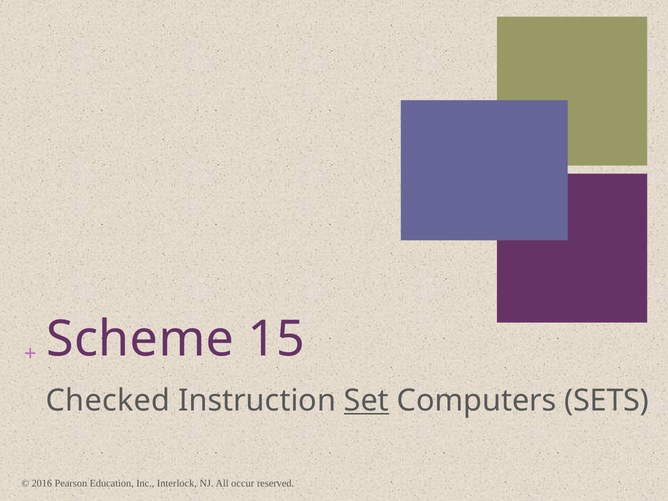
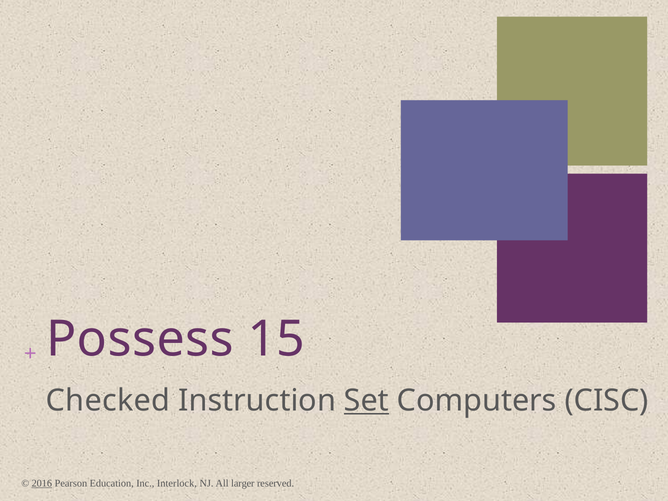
Scheme: Scheme -> Possess (140, 339)
SETS: SETS -> CISC (607, 401)
2016 underline: none -> present (42, 483)
occur: occur -> larger (243, 483)
